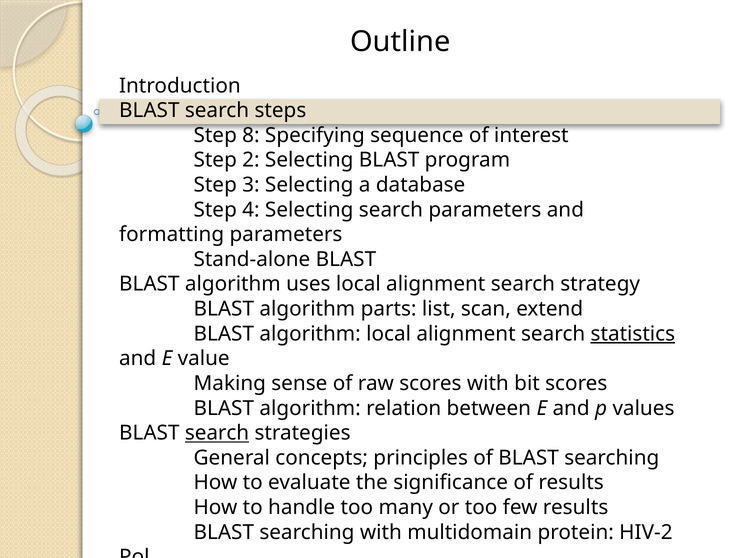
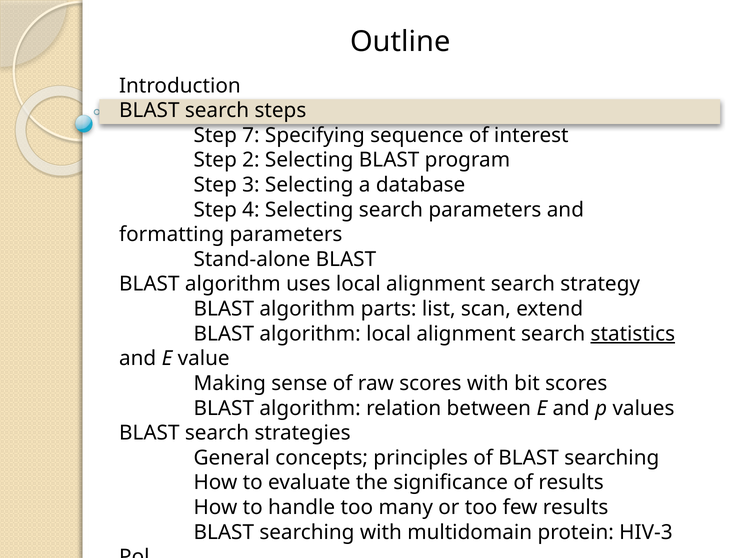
8: 8 -> 7 (251, 135)
search underline: present -> none (217, 434)
HIV-2: HIV-2 -> HIV-3 (646, 533)
